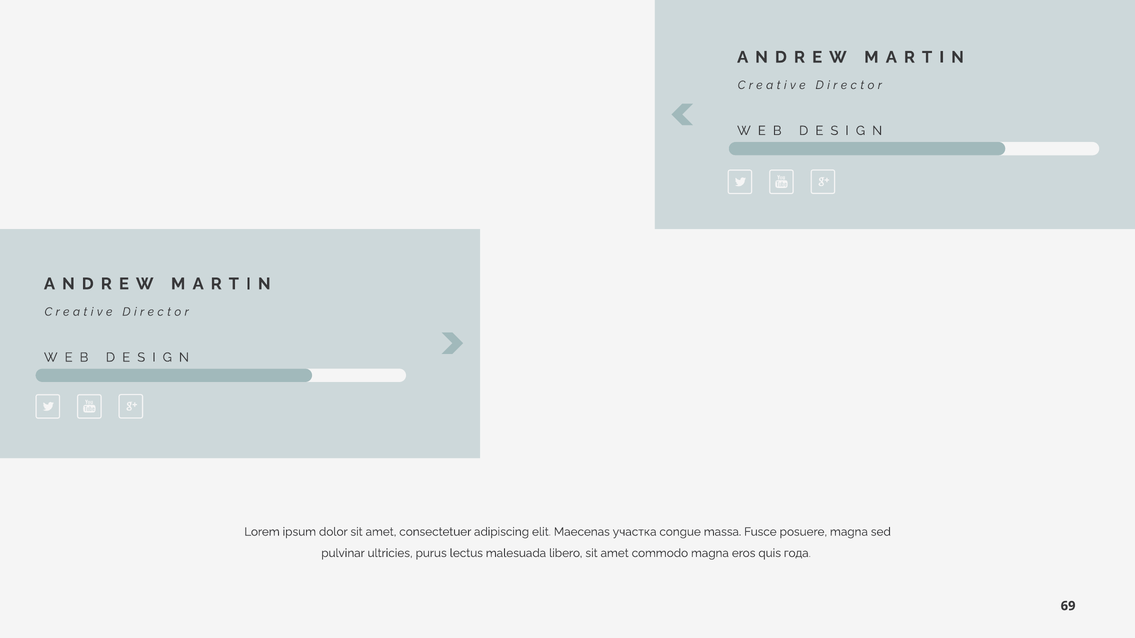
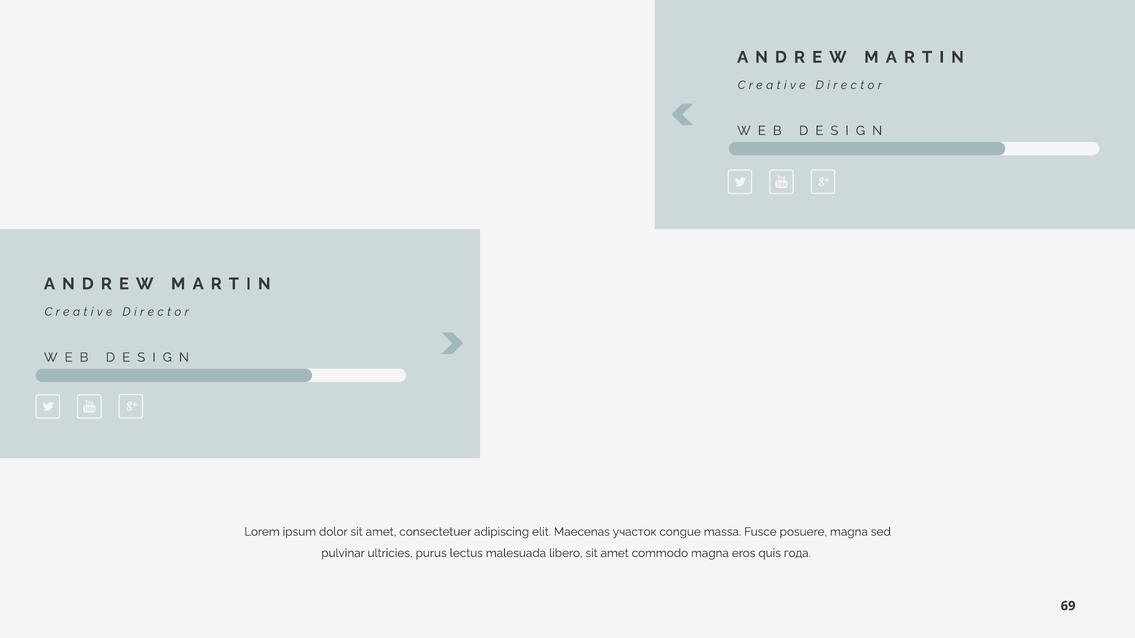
участка: участка -> участок (635, 532)
